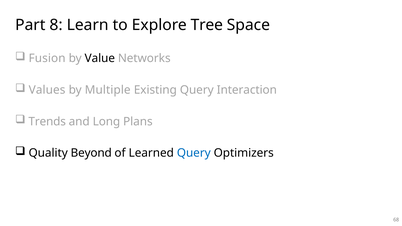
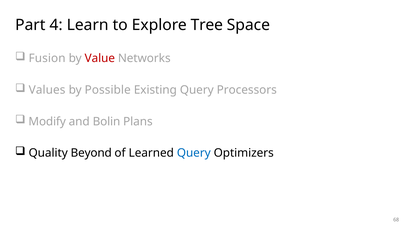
8: 8 -> 4 (56, 25)
Value colour: black -> red (100, 58)
Multiple: Multiple -> Possible (108, 90)
Interaction: Interaction -> Processors (247, 90)
Trends: Trends -> Modify (47, 122)
Long: Long -> Bolin (106, 122)
